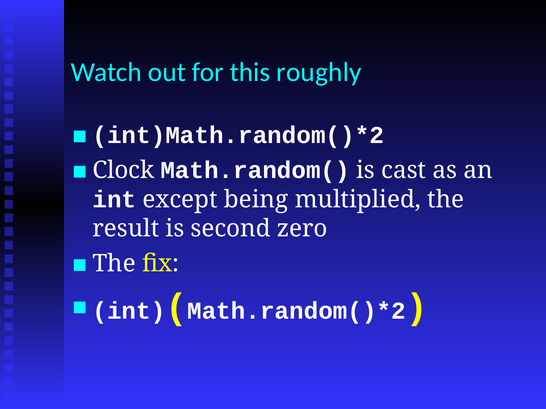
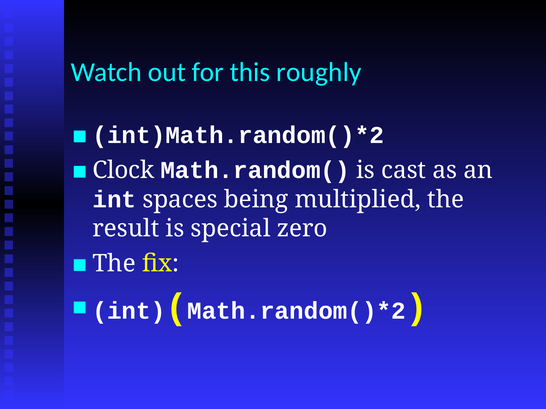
except: except -> spaces (180, 200)
second: second -> special (231, 229)
